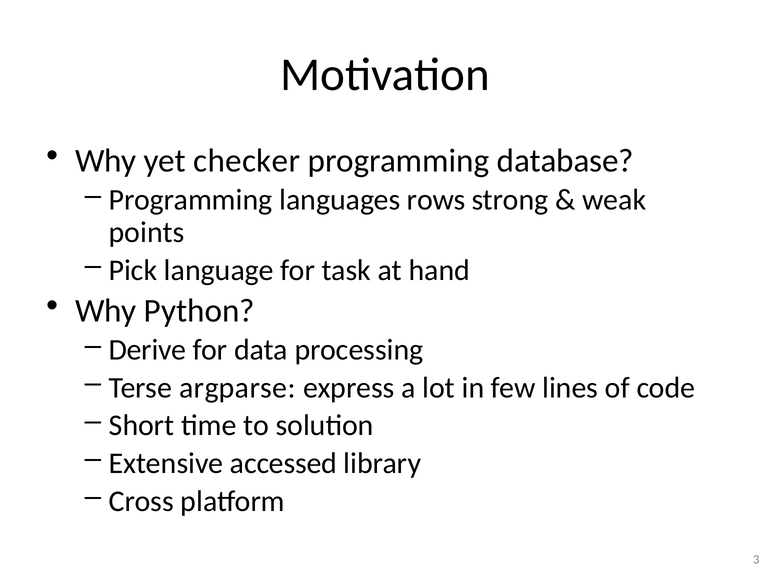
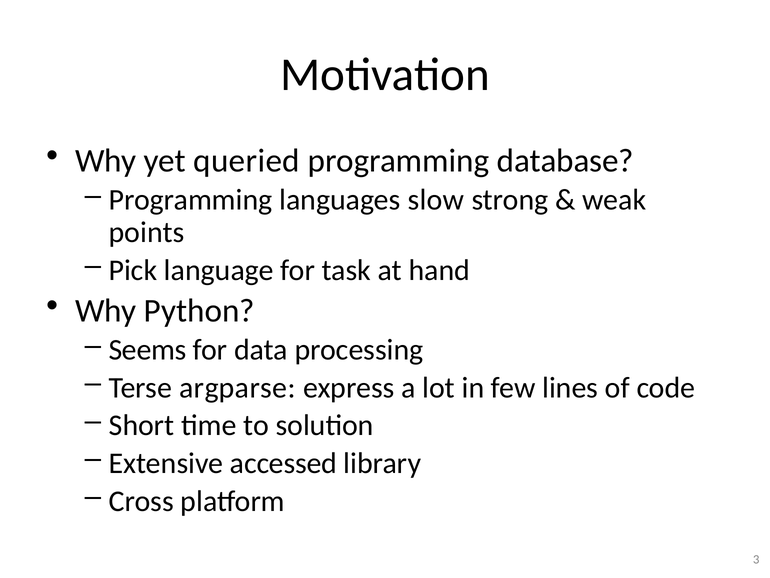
checker: checker -> queried (247, 161)
rows: rows -> slow (436, 200)
Derive: Derive -> Seems (148, 350)
